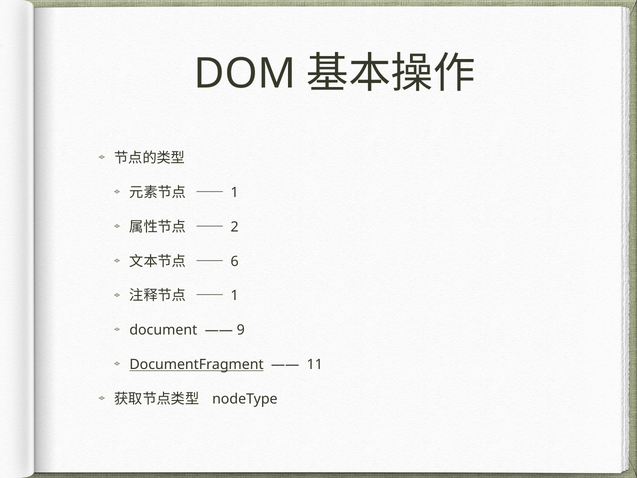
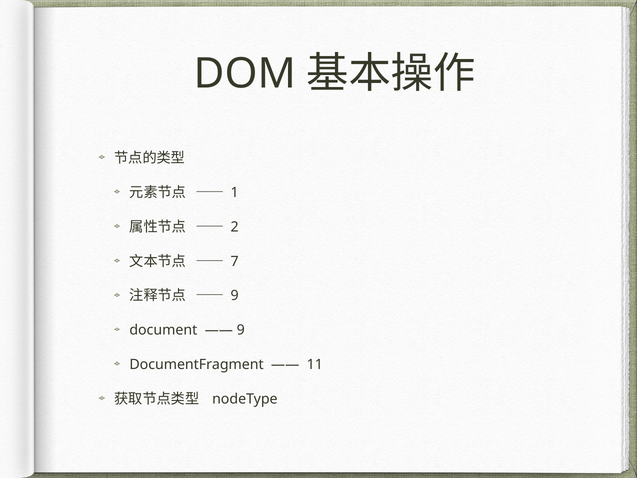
6: 6 -> 7 (235, 261)
1: 1 -> 9 (235, 296)
DocumentFragment underline: present -> none (197, 365)
